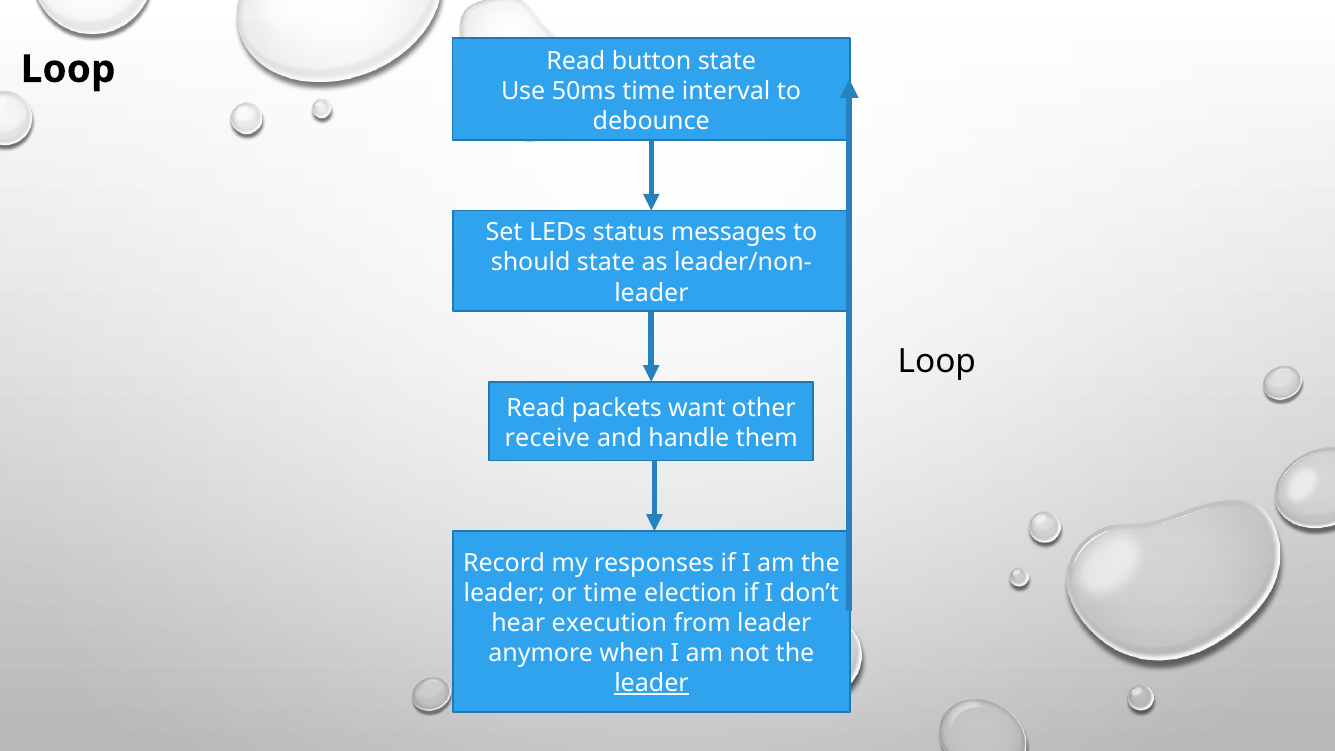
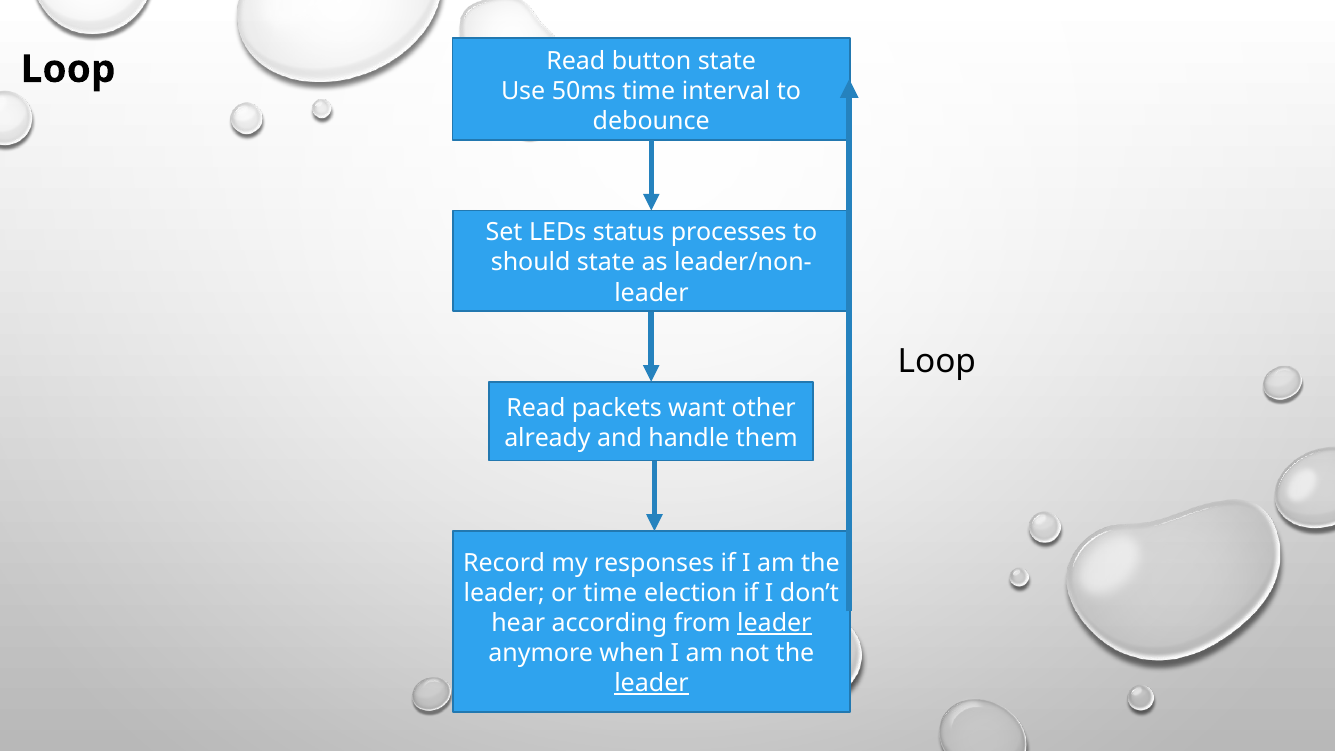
messages: messages -> processes (729, 233)
receive: receive -> already (547, 438)
execution: execution -> according (609, 623)
leader underline: none -> present (774, 623)
